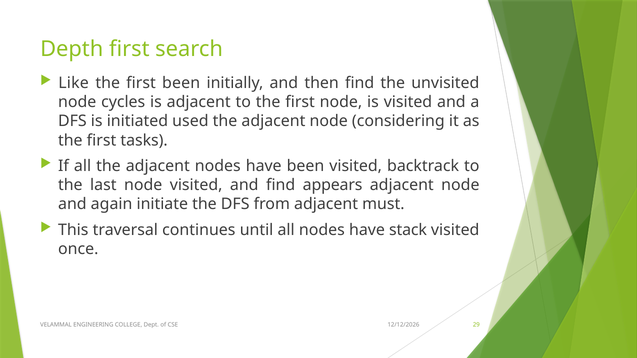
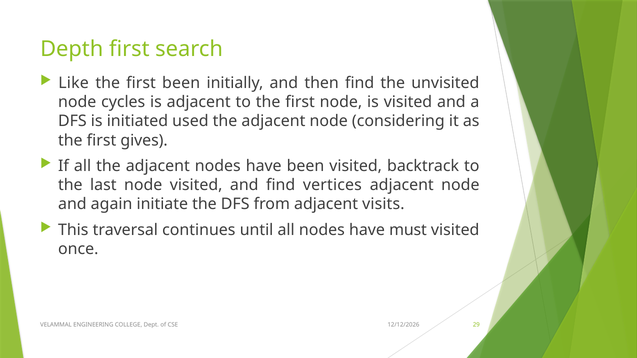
tasks: tasks -> gives (144, 140)
appears: appears -> vertices (332, 185)
must: must -> visits (383, 204)
stack: stack -> must (408, 230)
